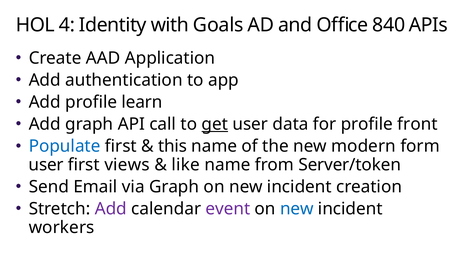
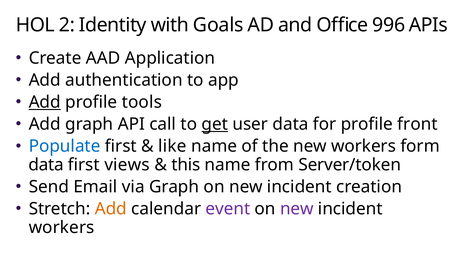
4: 4 -> 2 (67, 25)
840: 840 -> 996 (389, 25)
Add underline: none -> present (45, 102)
learn: learn -> tools (142, 102)
this: this -> like (172, 146)
new modern: modern -> workers (364, 146)
user: user -> data (46, 165)
like: like -> this (186, 165)
Add colour: purple -> orange (111, 209)
new colour: blue -> purple (297, 209)
